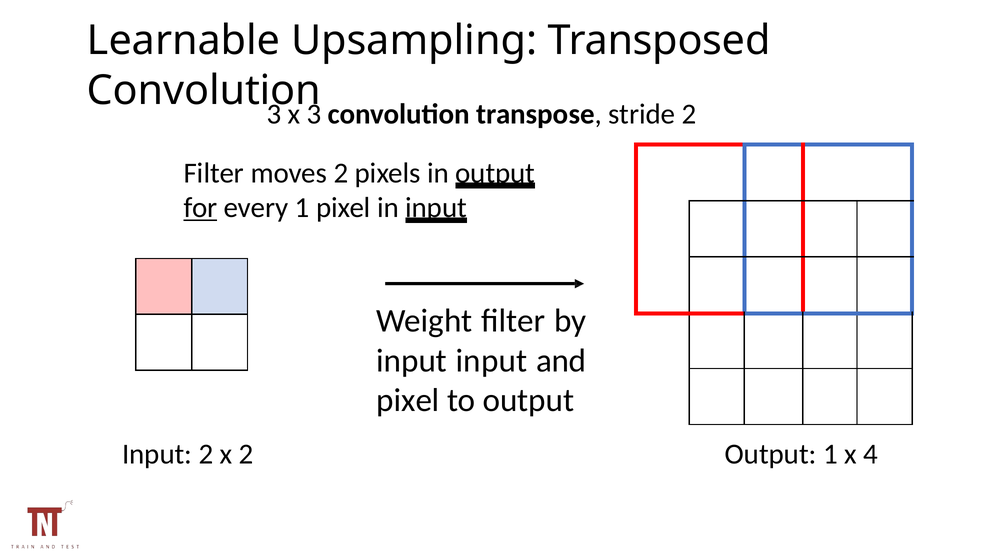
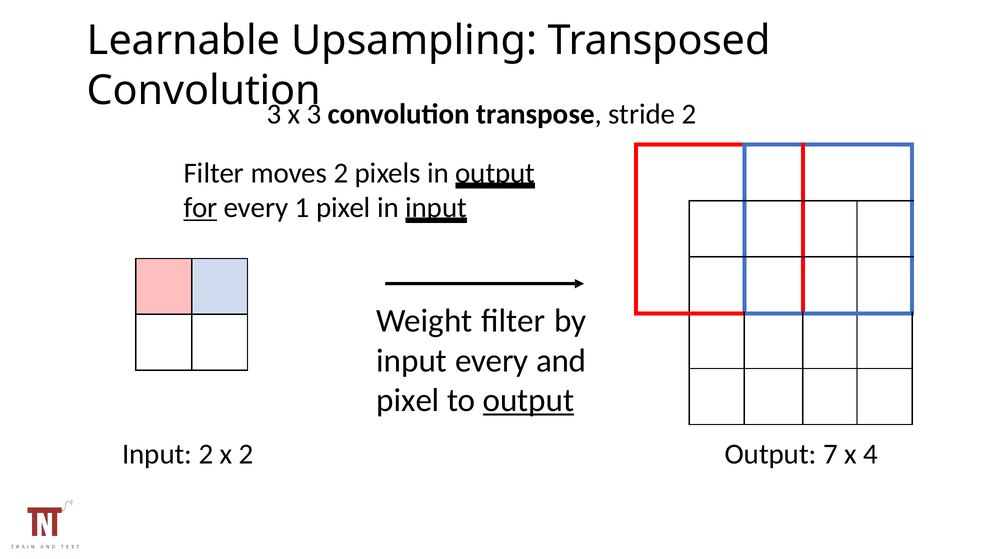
input input: input -> every (492, 361)
output underline: none -> present (528, 400)
Output 1: 1 -> 7 (830, 454)
